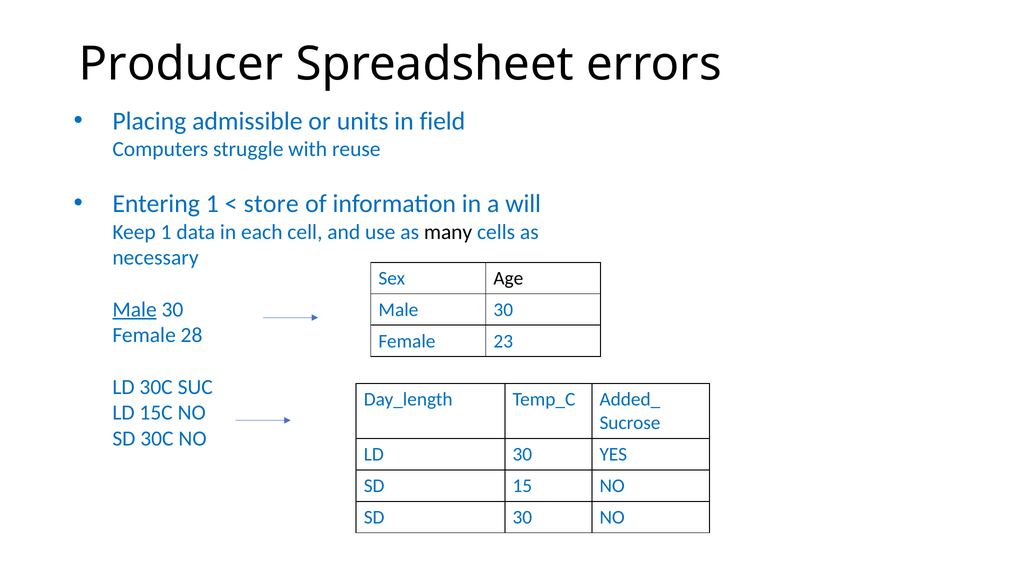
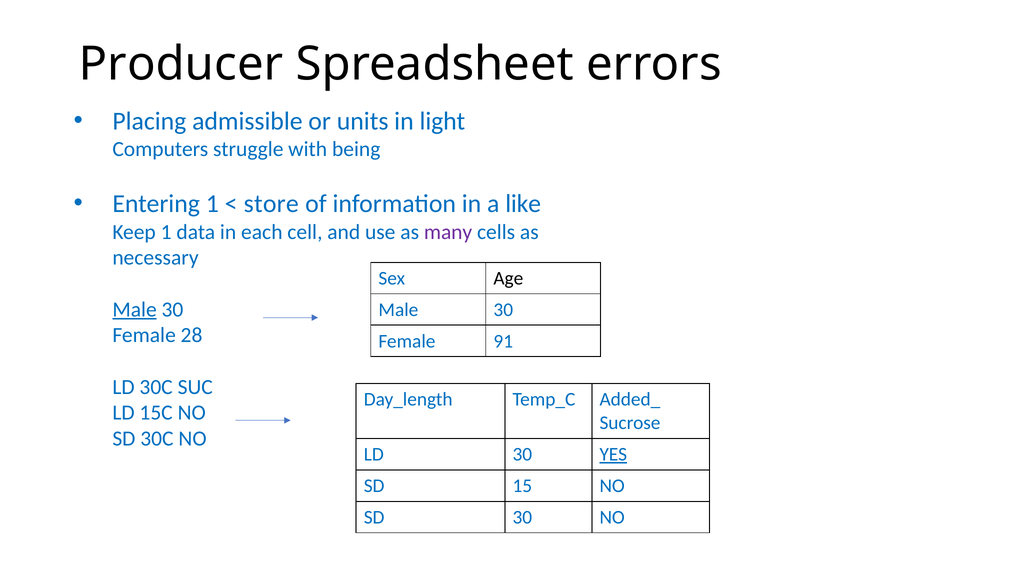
field: field -> light (442, 121)
reuse: reuse -> being (356, 149)
will: will -> like (523, 204)
many colour: black -> purple (448, 232)
23: 23 -> 91 (503, 341)
YES underline: none -> present (613, 454)
